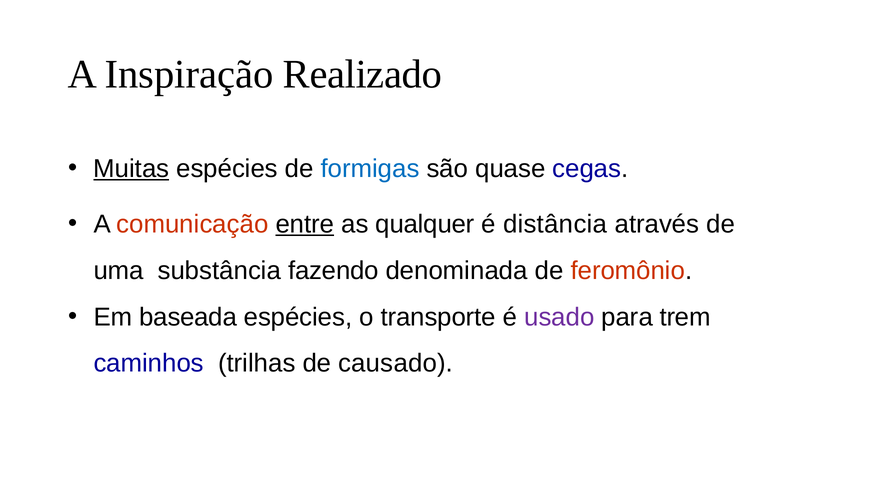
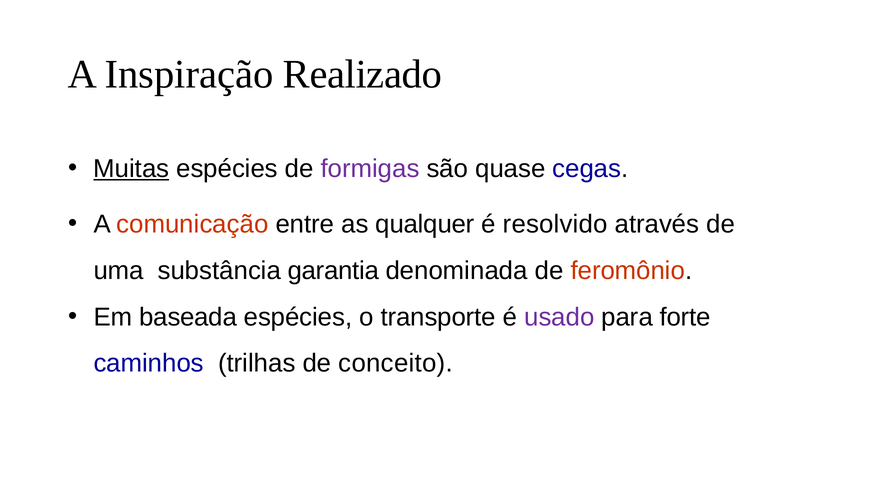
formigas colour: blue -> purple (370, 169)
entre underline: present -> none (305, 224)
distância: distância -> resolvido (555, 224)
fazendo: fazendo -> garantia (333, 271)
trem: trem -> forte (685, 317)
causado: causado -> conceito (396, 364)
